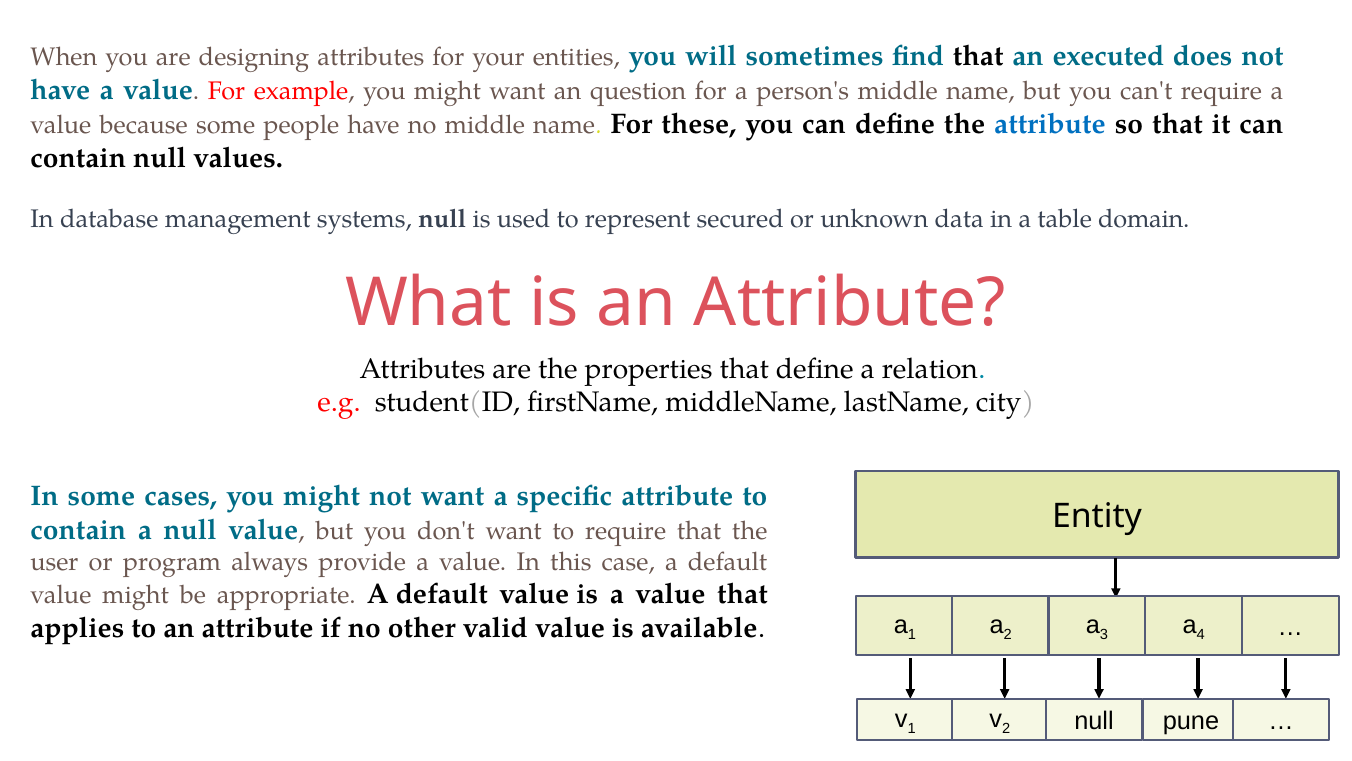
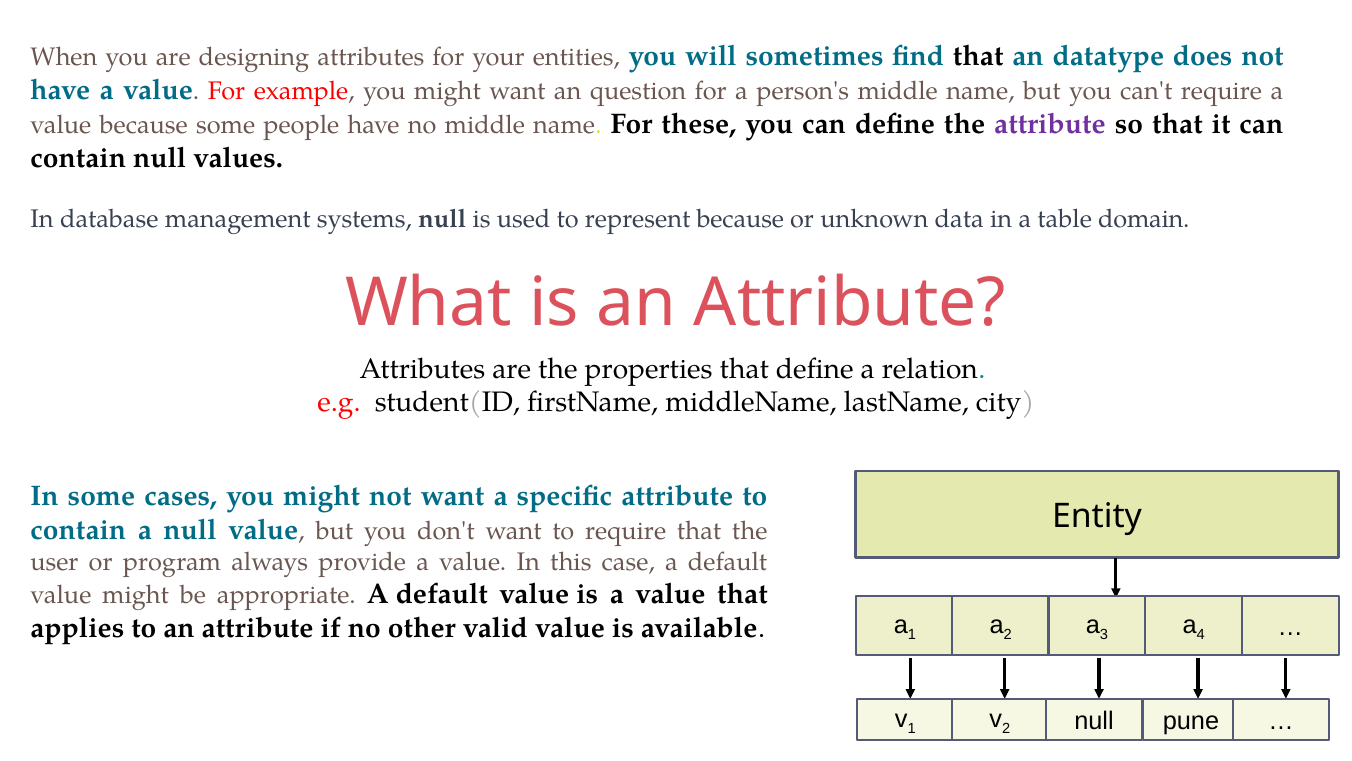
executed: executed -> datatype (1108, 56)
attribute colour: blue -> purple (1050, 124)
represent secured: secured -> because (740, 219)
